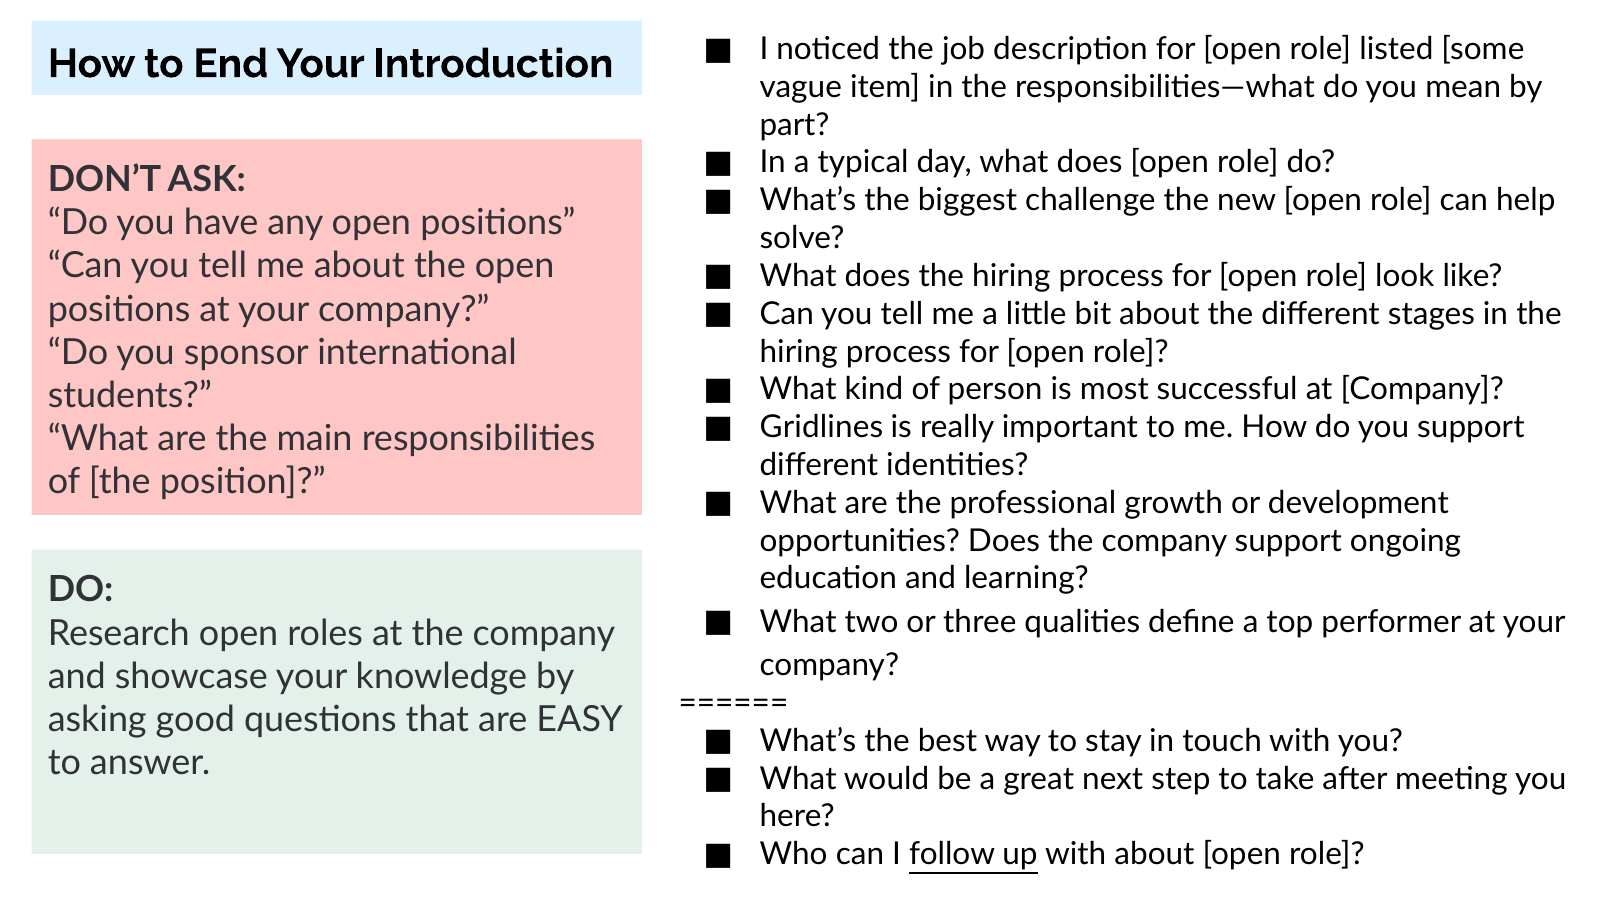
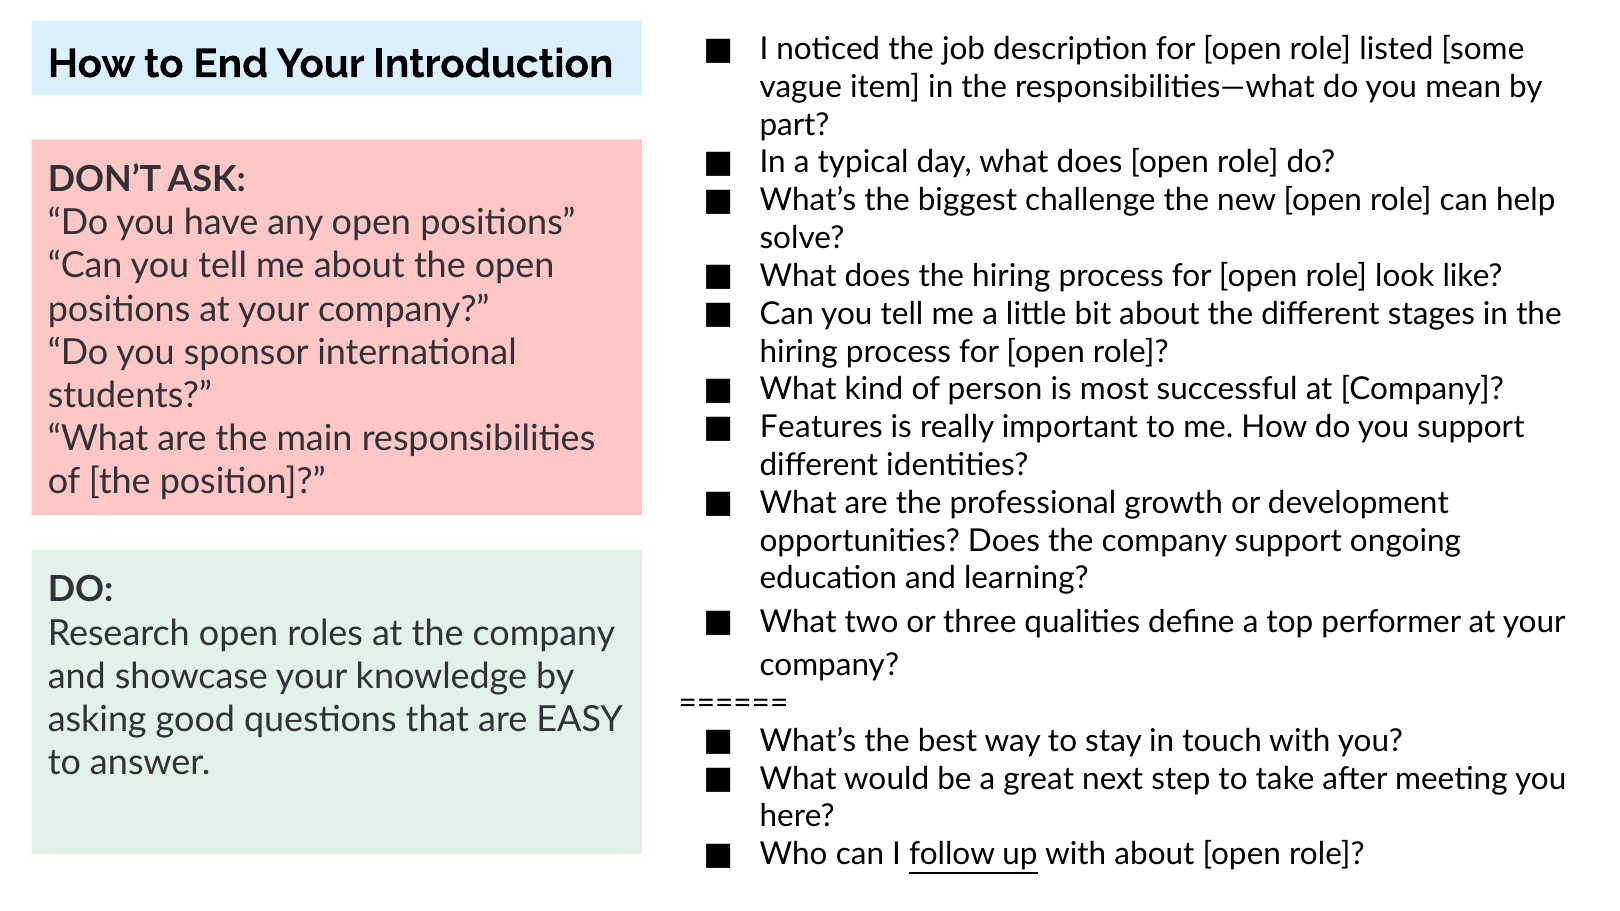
Gridlines: Gridlines -> Features (821, 427)
